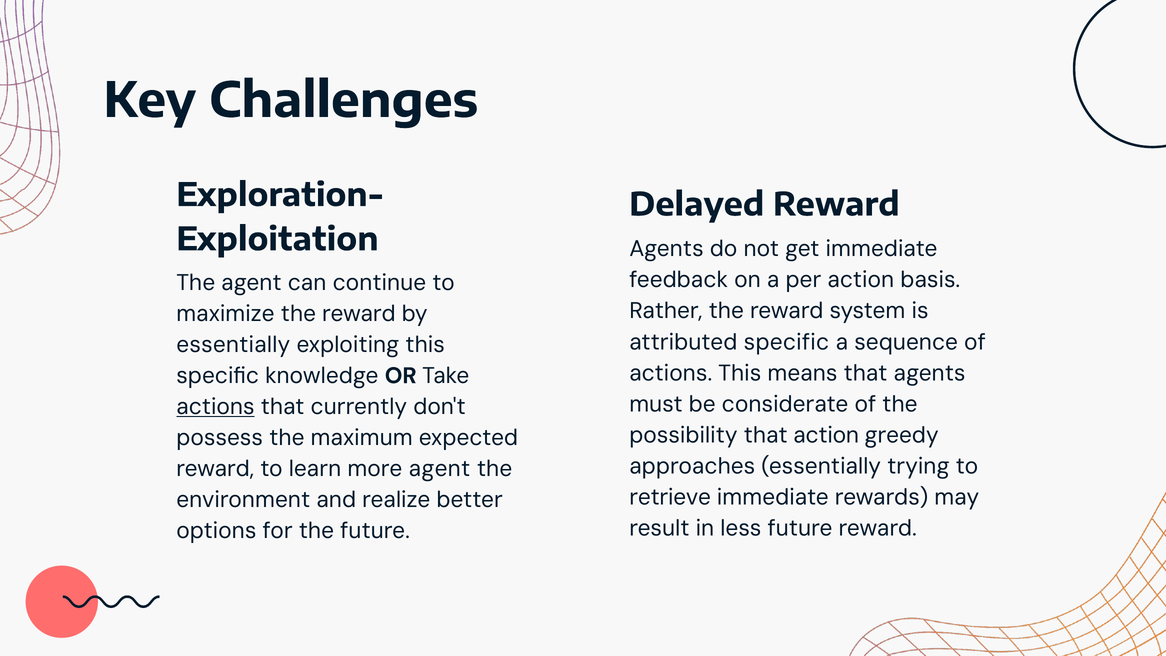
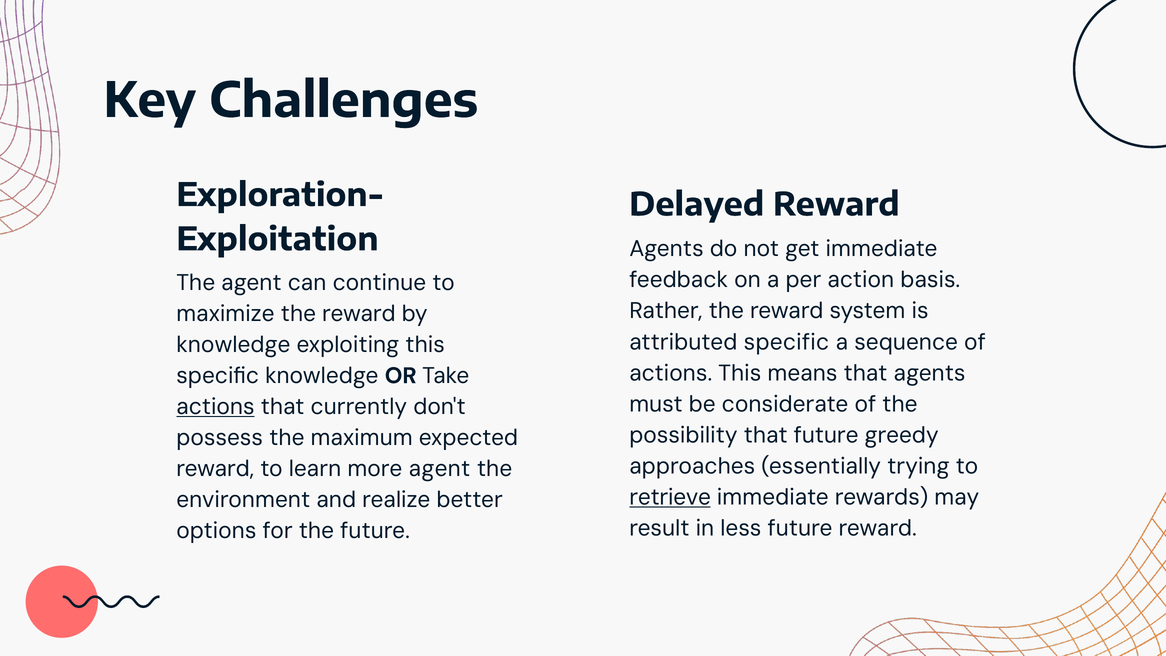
essentially: essentially -> knowledge (233, 345)
that action: action -> future (826, 435)
retrieve underline: none -> present (670, 497)
